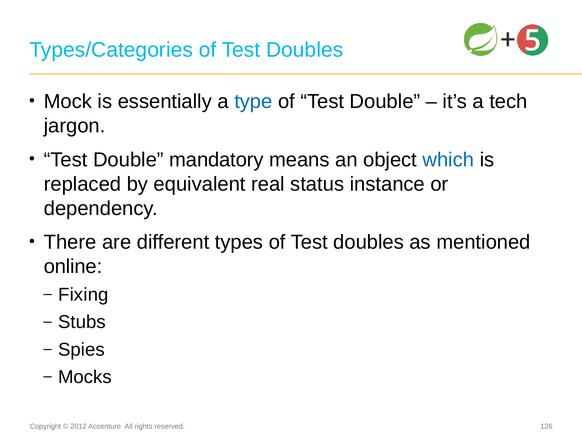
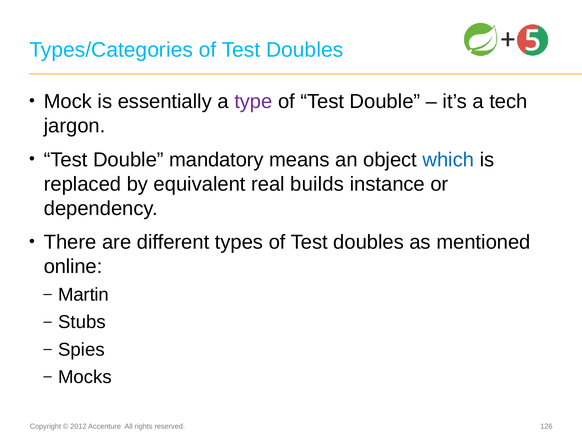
type colour: blue -> purple (253, 101)
status: status -> builds (317, 184)
Fixing: Fixing -> Martin (84, 294)
